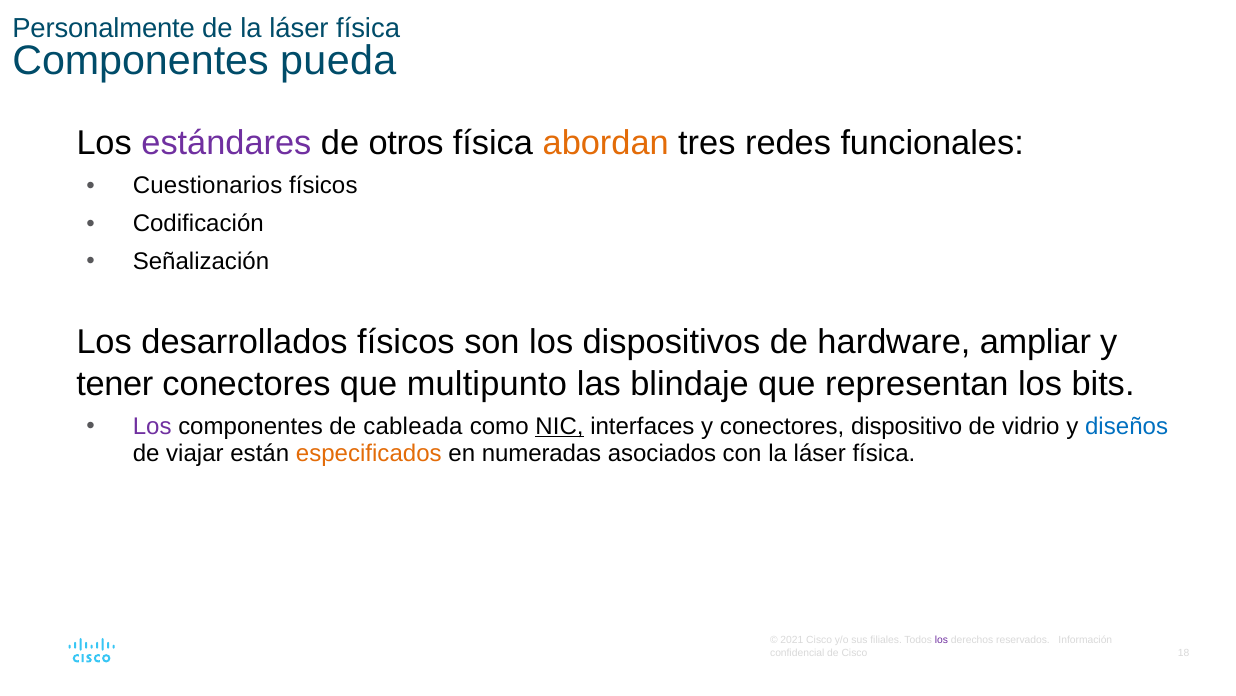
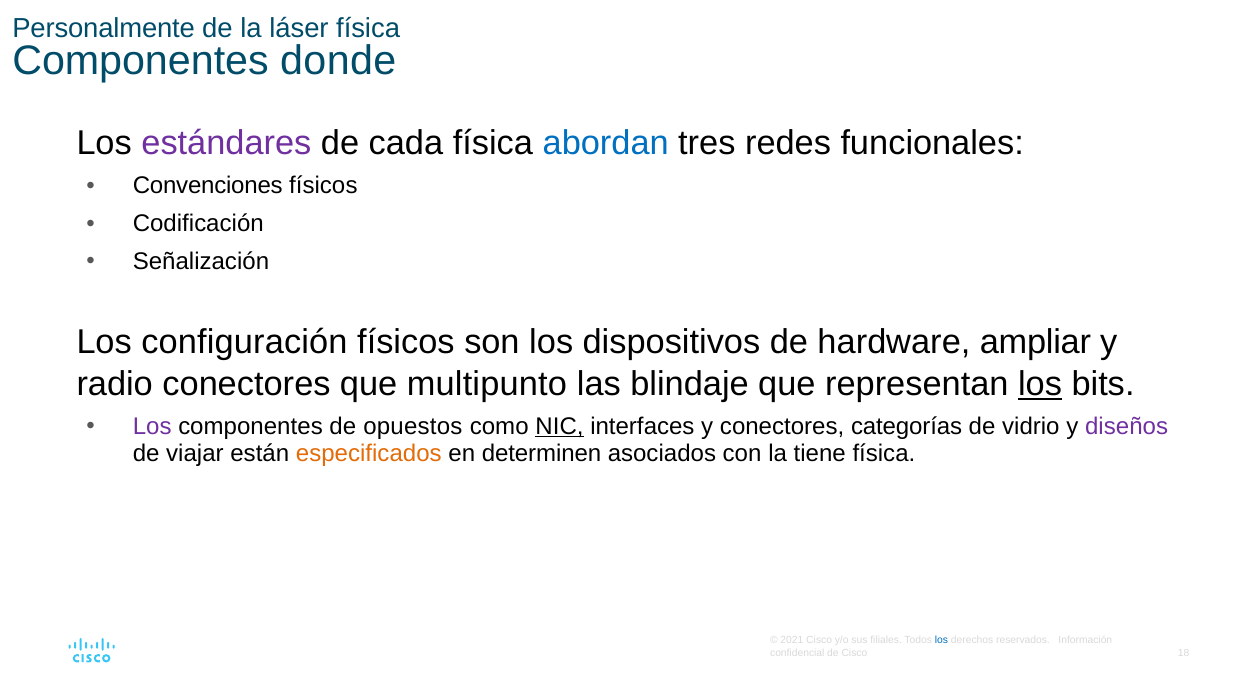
pueda: pueda -> donde (338, 61)
otros: otros -> cada (406, 143)
abordan colour: orange -> blue (606, 143)
Cuestionarios: Cuestionarios -> Convenciones (208, 186)
desarrollados: desarrollados -> configuración (244, 342)
tener: tener -> radio (115, 383)
los underline: none -> present (1040, 383)
cableada: cableada -> opuestos (413, 426)
dispositivo: dispositivo -> categorías (907, 426)
diseños colour: blue -> purple (1127, 426)
numeradas: numeradas -> determinen (542, 453)
con la láser: láser -> tiene (820, 453)
los colour: purple -> blue (941, 640)
